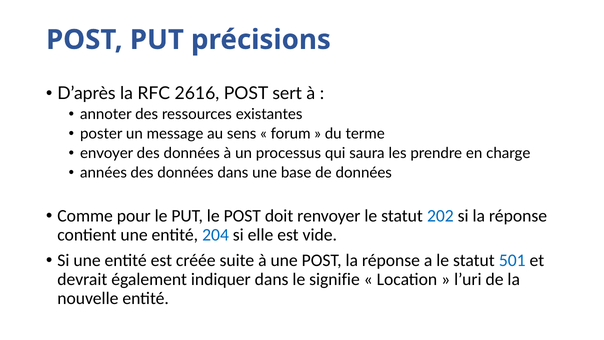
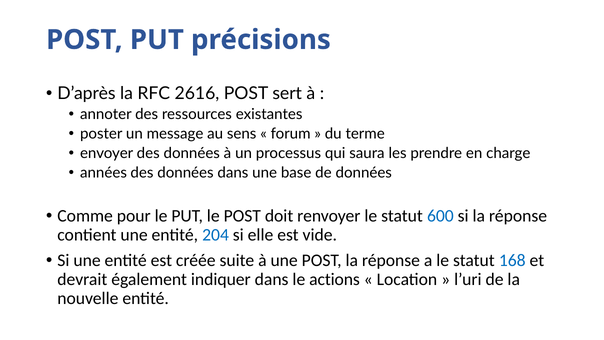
202: 202 -> 600 (440, 216)
501: 501 -> 168 (512, 260)
signifie: signifie -> actions (335, 279)
